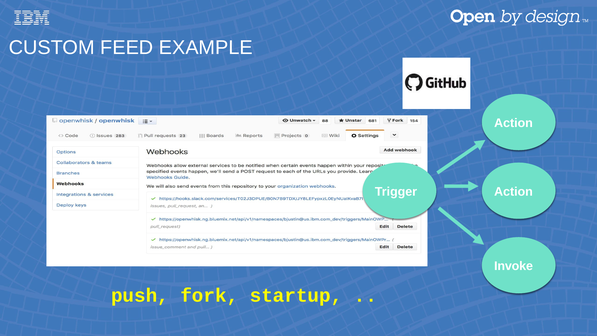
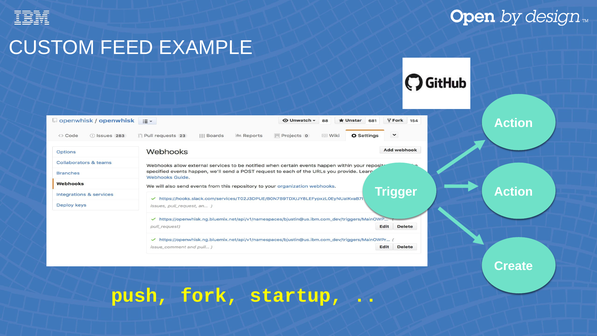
Invoke: Invoke -> Create (513, 266)
